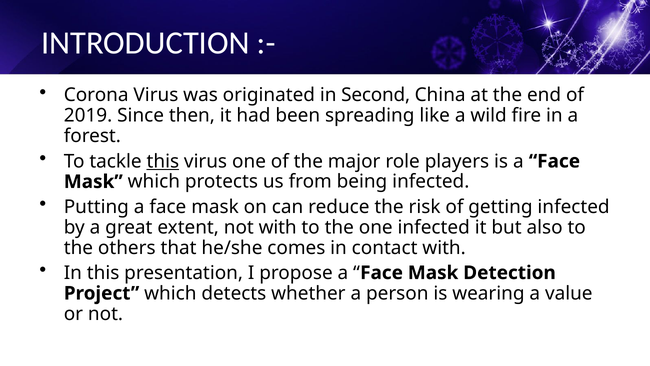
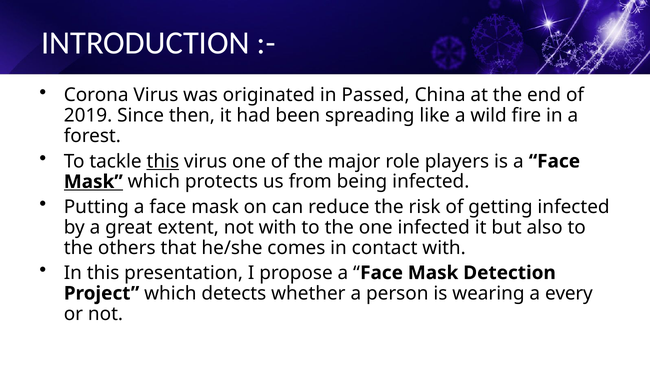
Second: Second -> Passed (376, 95)
Mask underline: none -> present (93, 182)
value: value -> every (569, 293)
